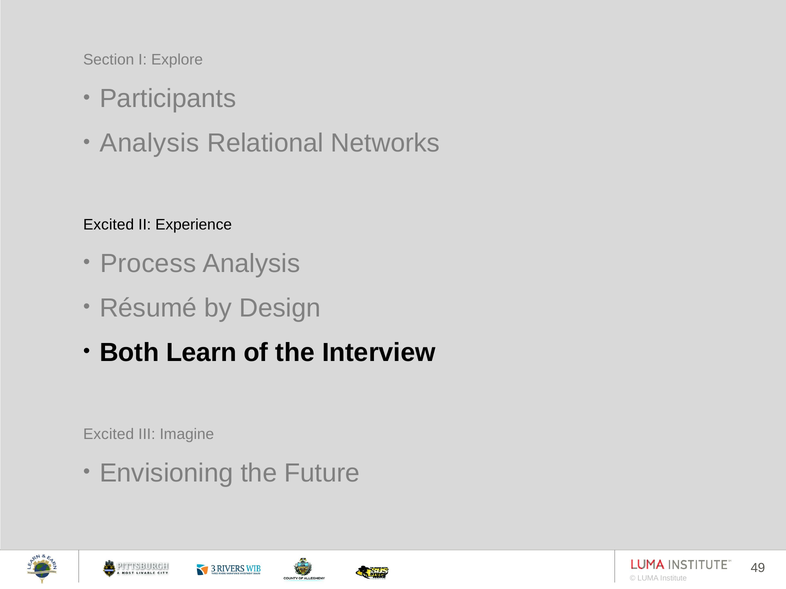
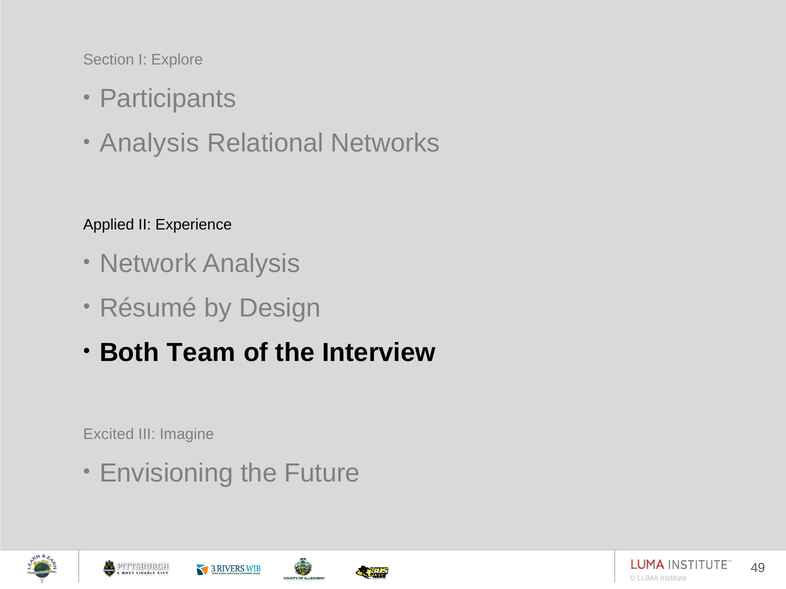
Excited: Excited -> Applied (109, 225)
Process: Process -> Network (148, 264)
Learn: Learn -> Team (201, 353)
